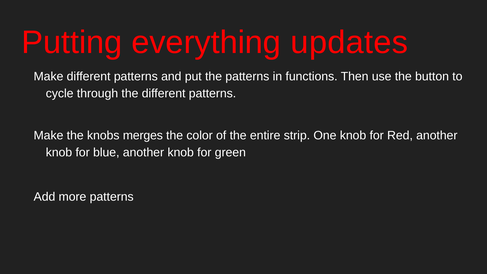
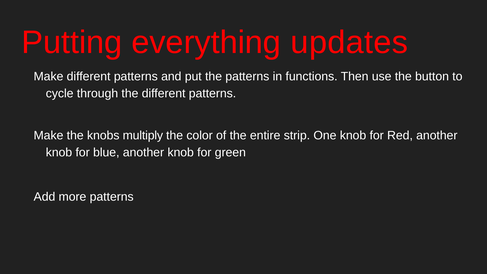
merges: merges -> multiply (143, 136)
